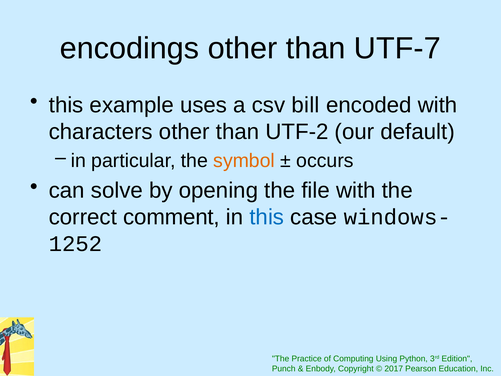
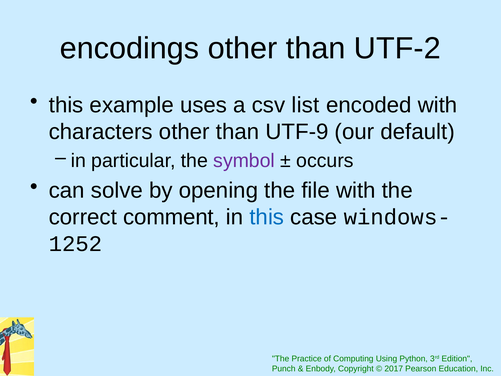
UTF-7: UTF-7 -> UTF-2 (397, 48)
bill: bill -> list (306, 105)
UTF-2: UTF-2 -> UTF-9 (297, 132)
symbol colour: orange -> purple (244, 161)
